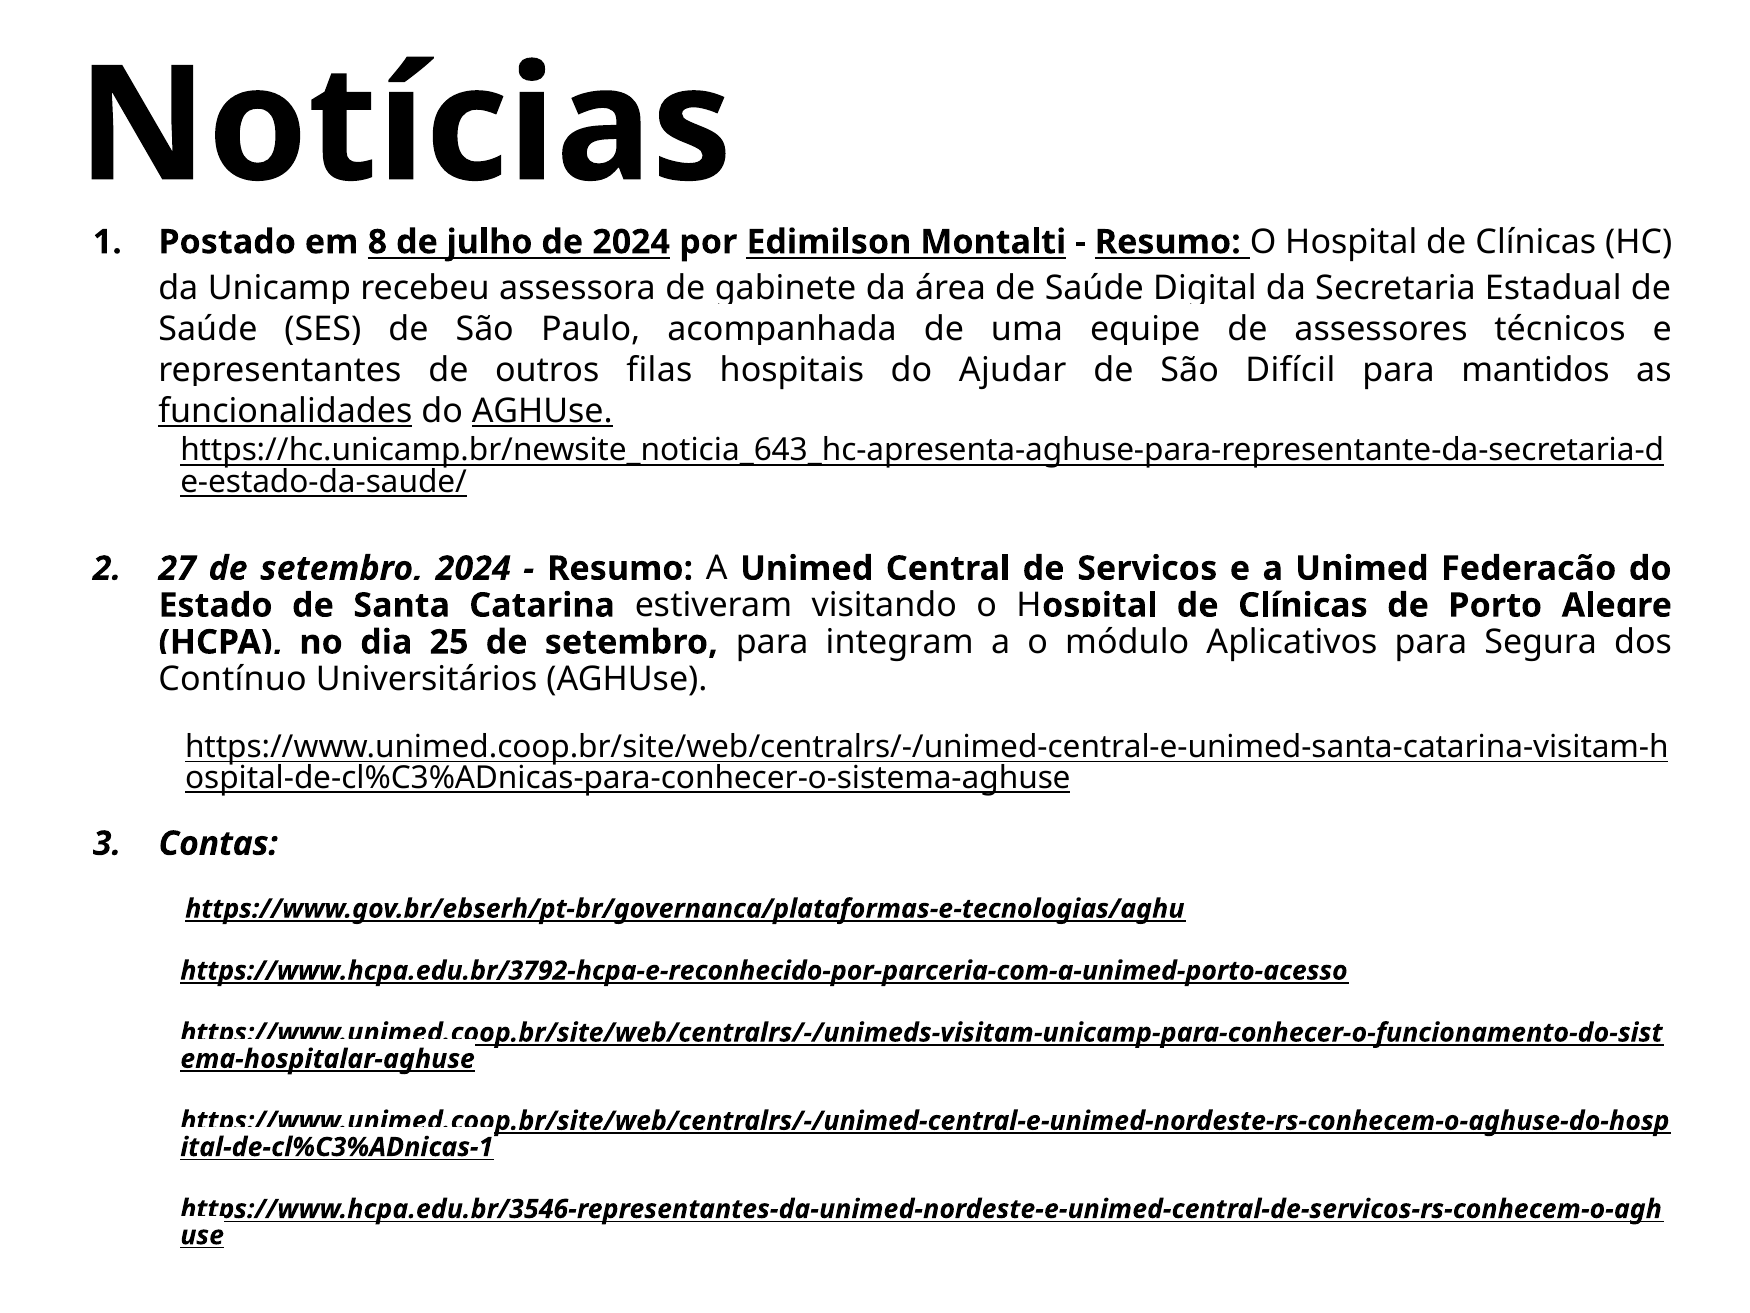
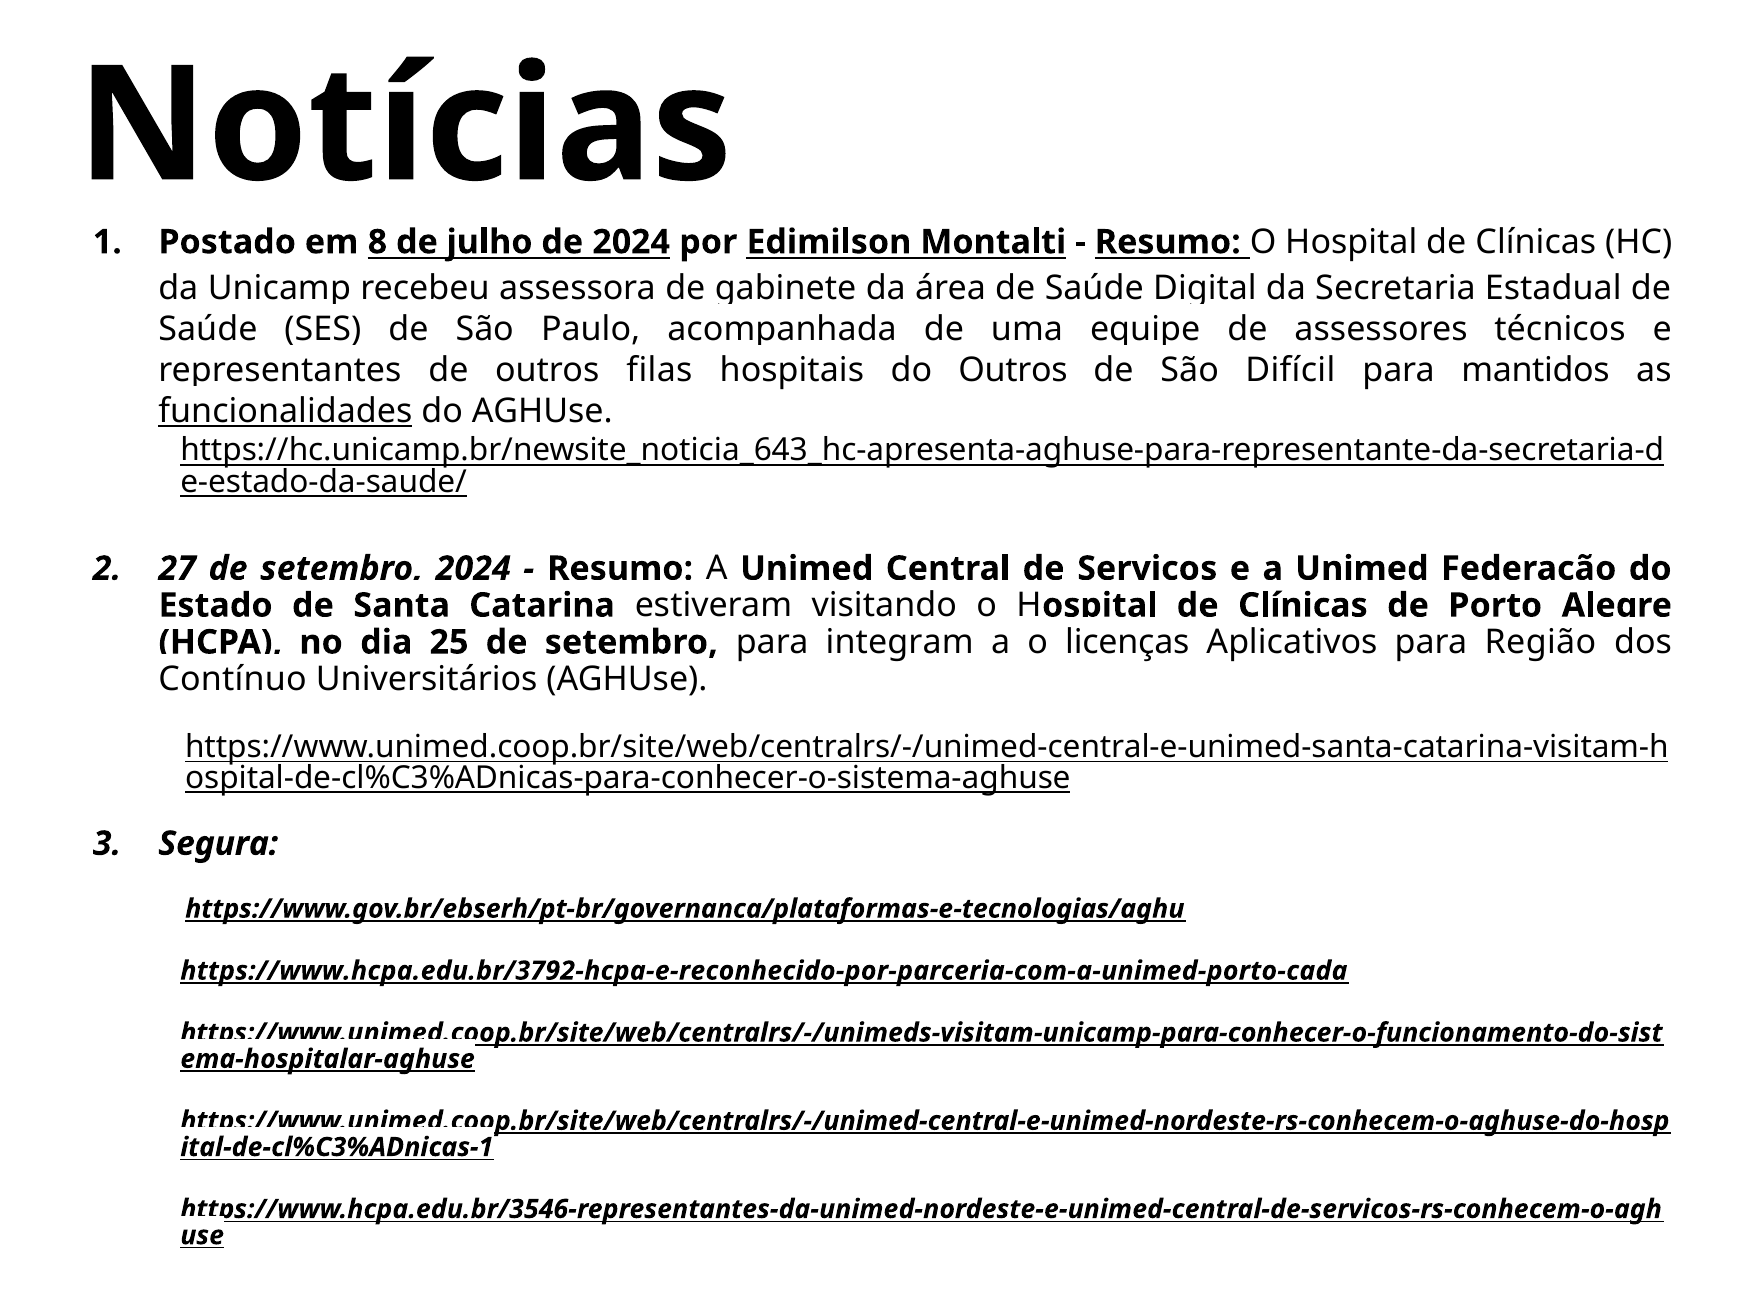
do Ajudar: Ajudar -> Outros (1013, 370)
AGHUse underline: present -> none (542, 411)
módulo: módulo -> licenças (1127, 642)
Segura: Segura -> Região (1540, 642)
Contas: Contas -> Segura (218, 843)
https://www.hcpa.edu.br/3792-hcpa-e-reconhecido-por-parceria-com-a-unimed-porto-acesso: https://www.hcpa.edu.br/3792-hcpa-e-reconhecido-por-parceria-com-a-unimed-porto-acesso -> https://www.hcpa.edu.br/3792-hcpa-e-reconhecido-por-parceria-com-a-unimed-porto-cada (764, 970)
